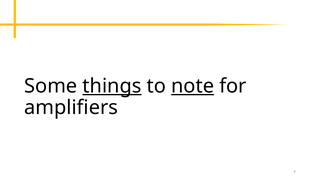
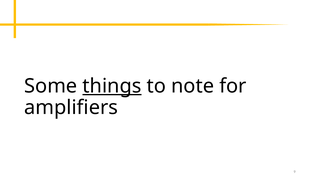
note underline: present -> none (193, 86)
